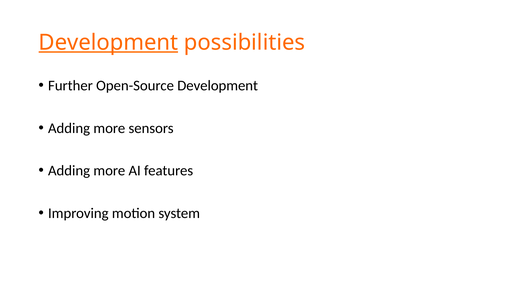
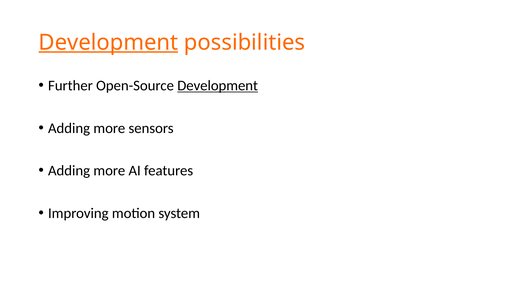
Development underline: none -> present (218, 86)
